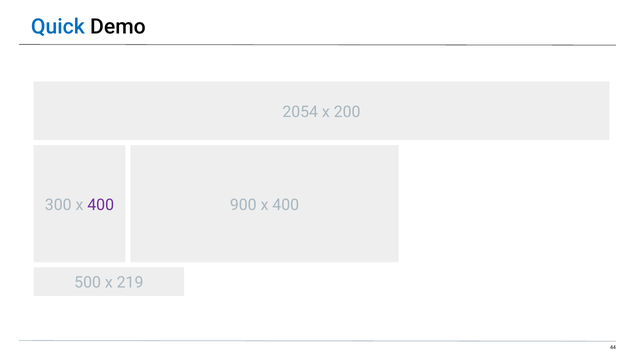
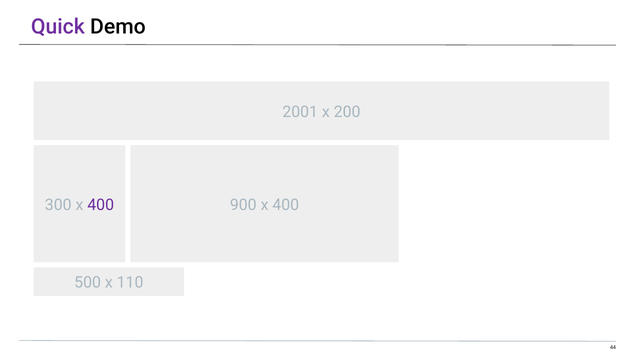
Quick colour: blue -> purple (58, 27)
2054: 2054 -> 2001 (300, 112)
219: 219 -> 110 (130, 283)
